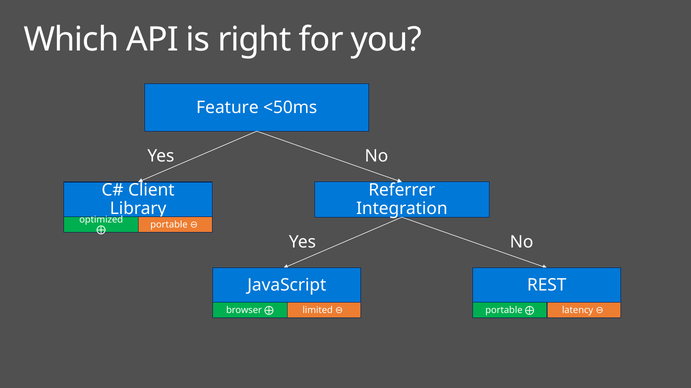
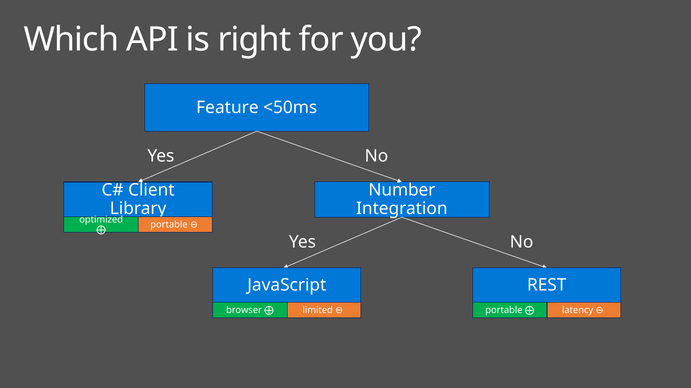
Referrer: Referrer -> Number (402, 191)
